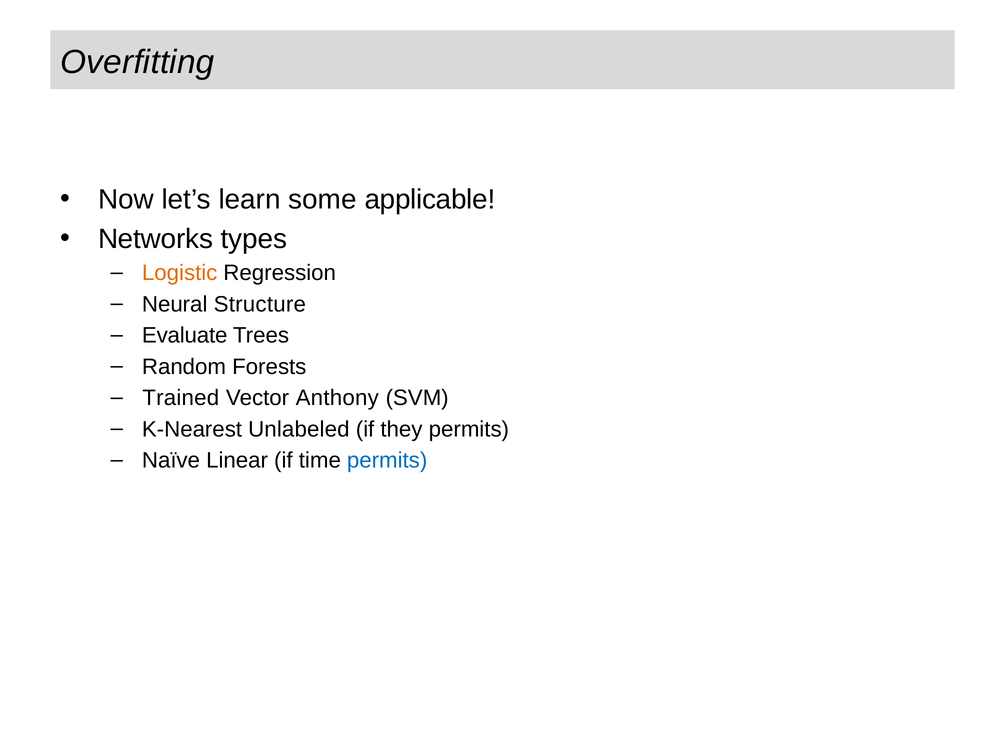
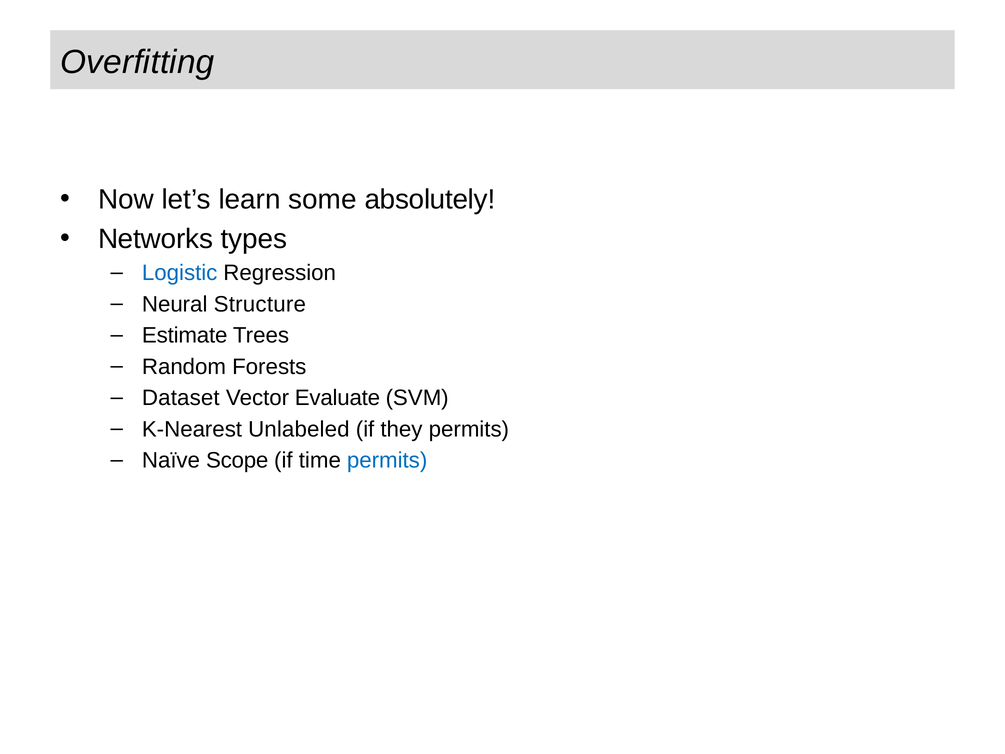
applicable: applicable -> absolutely (430, 200)
Logistic colour: orange -> blue (180, 273)
Evaluate: Evaluate -> Estimate (185, 335)
Trained: Trained -> Dataset (181, 398)
Anthony: Anthony -> Evaluate (337, 398)
Linear: Linear -> Scope (237, 460)
